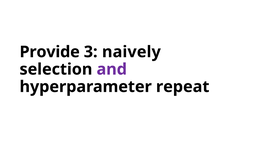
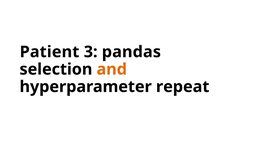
Provide: Provide -> Patient (49, 52)
naively: naively -> pandas (131, 52)
and colour: purple -> orange (112, 69)
